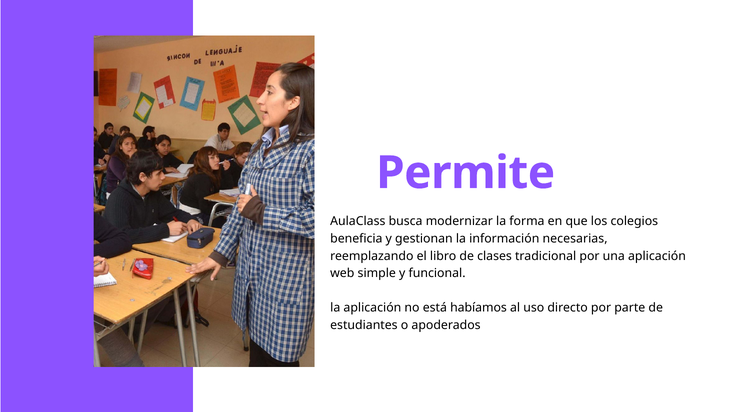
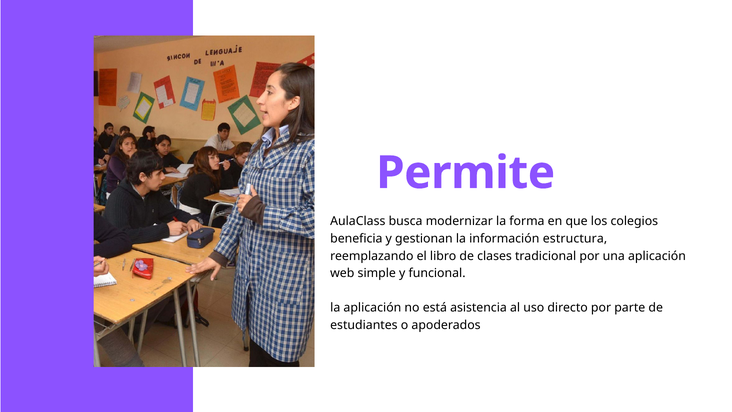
necesarias: necesarias -> estructura (575, 239)
habíamos: habíamos -> asistencia (478, 308)
